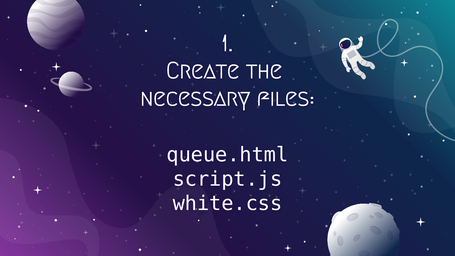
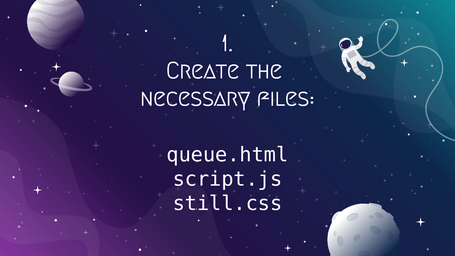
white.css: white.css -> still.css (227, 203)
